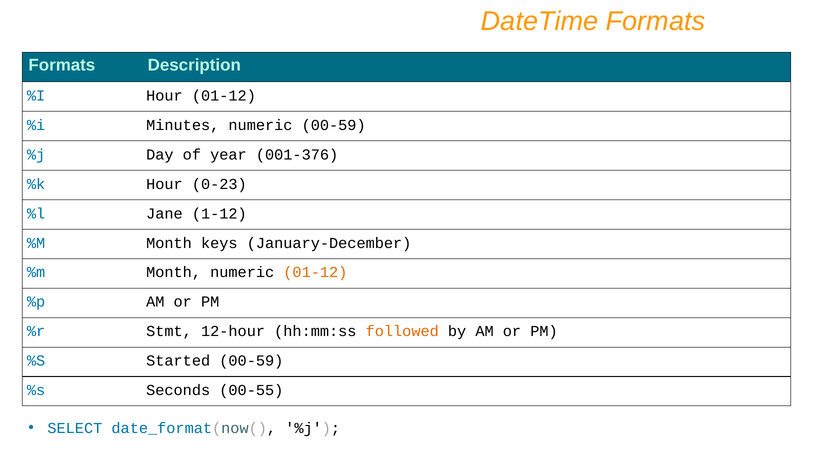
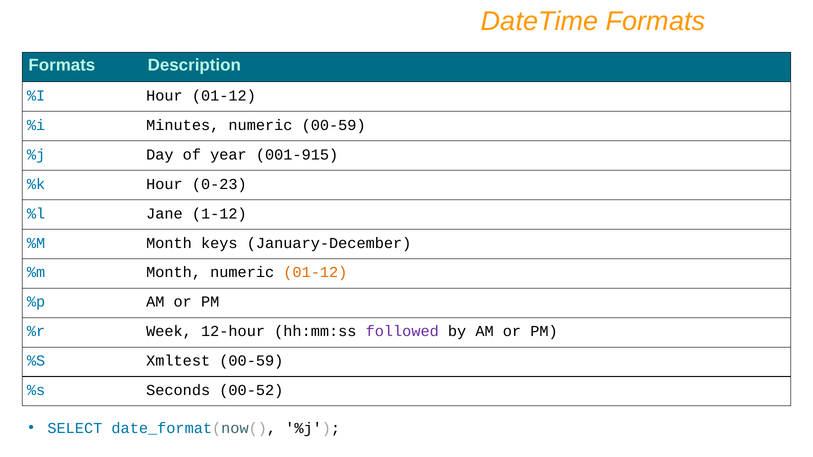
001-376: 001-376 -> 001-915 (297, 155)
Stmt: Stmt -> Week (169, 332)
followed colour: orange -> purple (402, 332)
Started: Started -> Xmltest (178, 361)
00-55: 00-55 -> 00-52 (251, 391)
